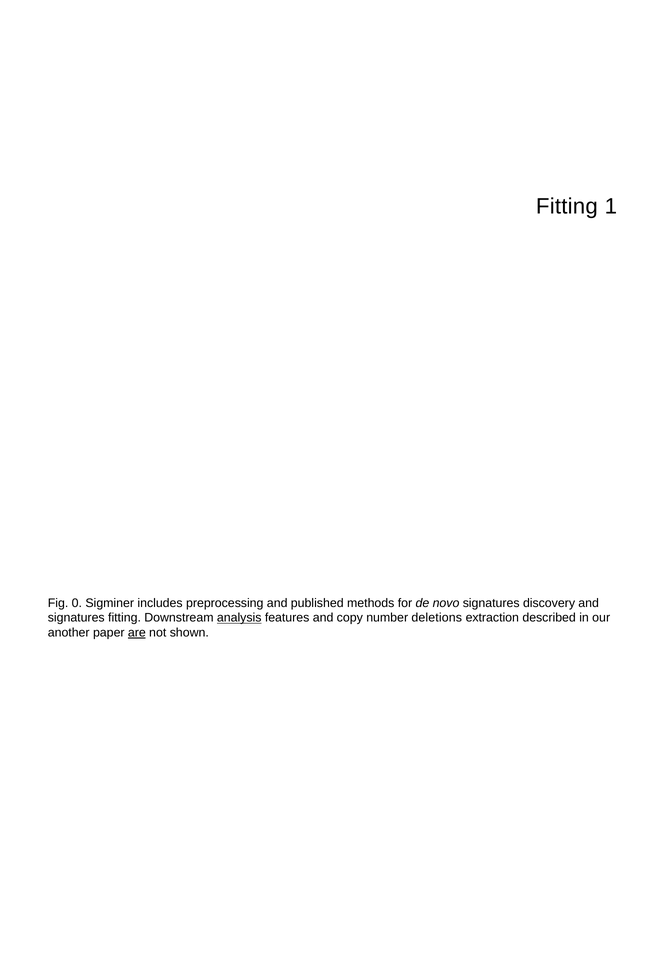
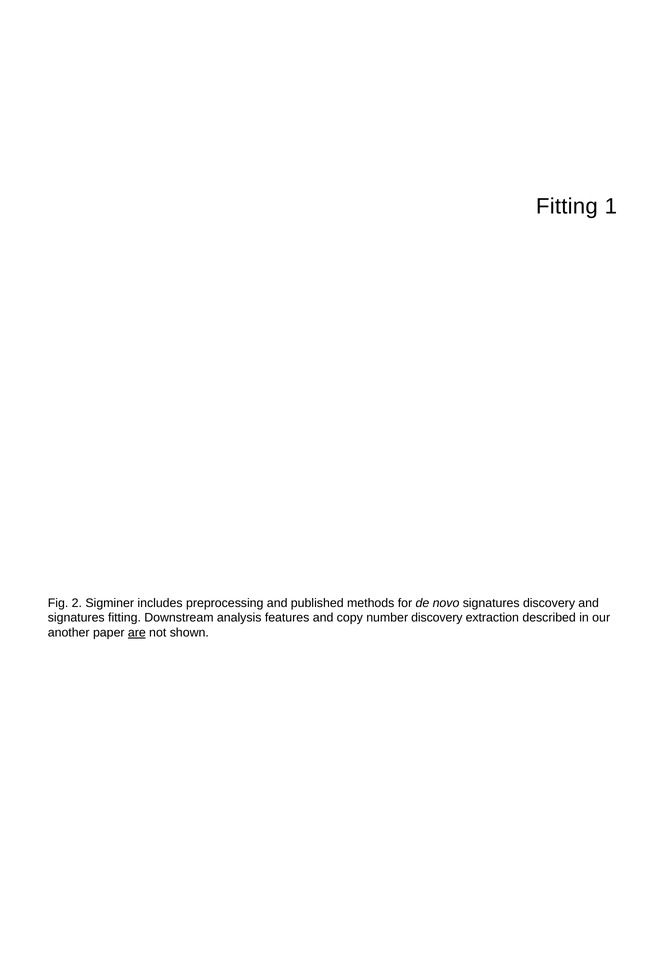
0: 0 -> 2 (77, 603)
analysis underline: present -> none (239, 618)
number deletions: deletions -> discovery (437, 618)
